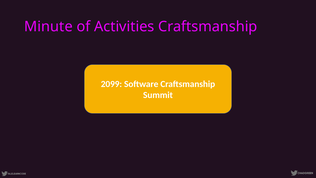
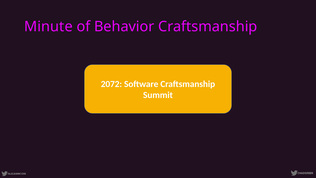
Activities: Activities -> Behavior (124, 27)
2099: 2099 -> 2072 (111, 84)
